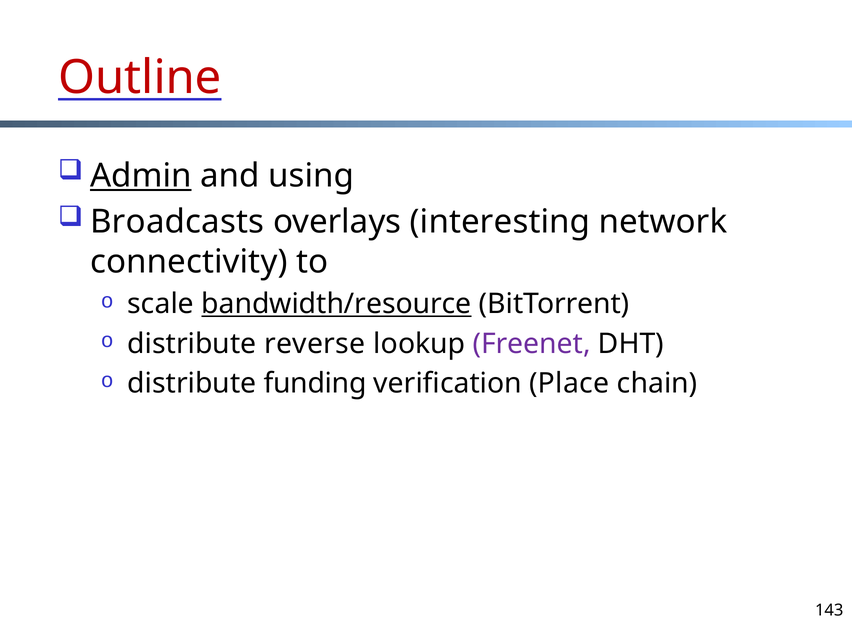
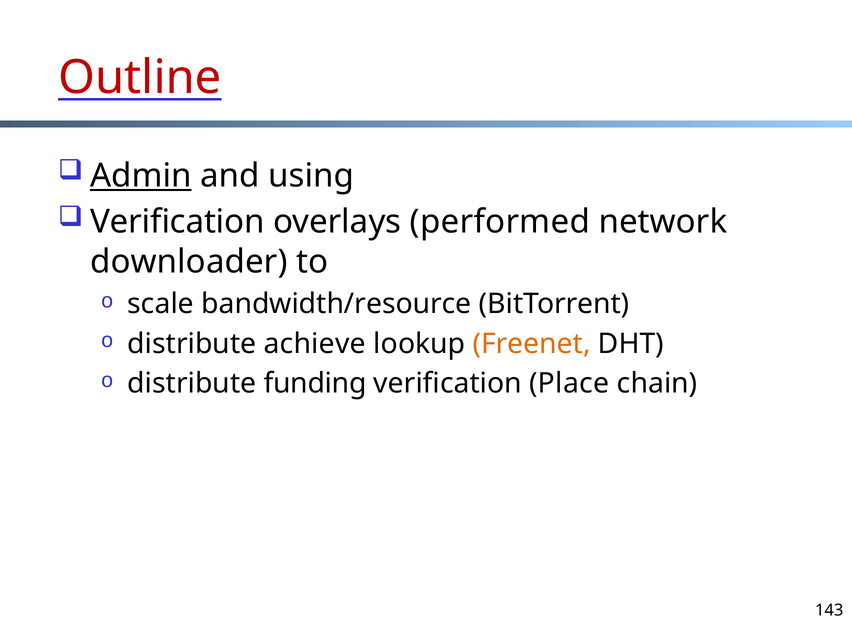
Broadcasts: Broadcasts -> Verification (177, 222)
interesting: interesting -> performed (500, 222)
connectivity: connectivity -> downloader (189, 262)
bandwidth/resource underline: present -> none (336, 304)
reverse: reverse -> achieve (315, 344)
Freenet colour: purple -> orange (532, 344)
